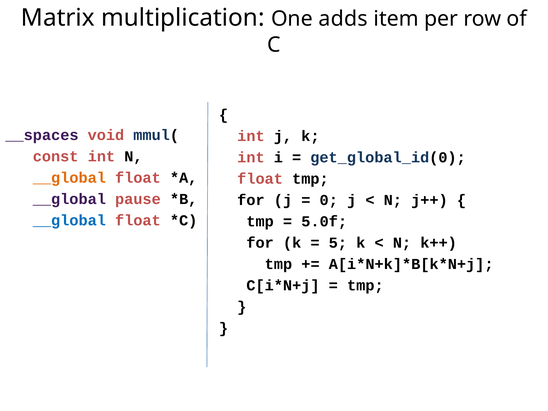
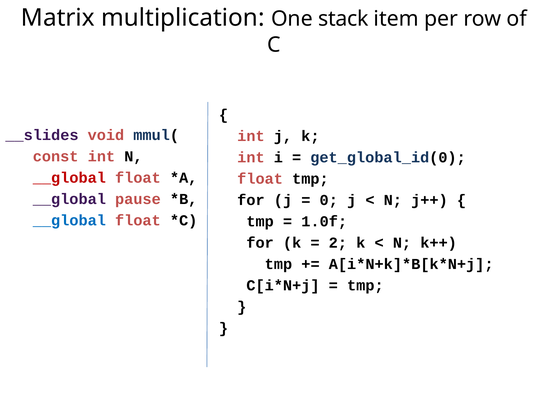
adds: adds -> stack (343, 19)
__spaces: __spaces -> __slides (42, 135)
__global colour: orange -> red (69, 178)
5.0f: 5.0f -> 1.0f (324, 222)
5: 5 -> 2 (338, 243)
